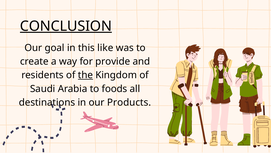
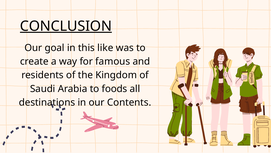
provide: provide -> famous (113, 61)
the underline: present -> none (85, 75)
Products: Products -> Contents (129, 102)
